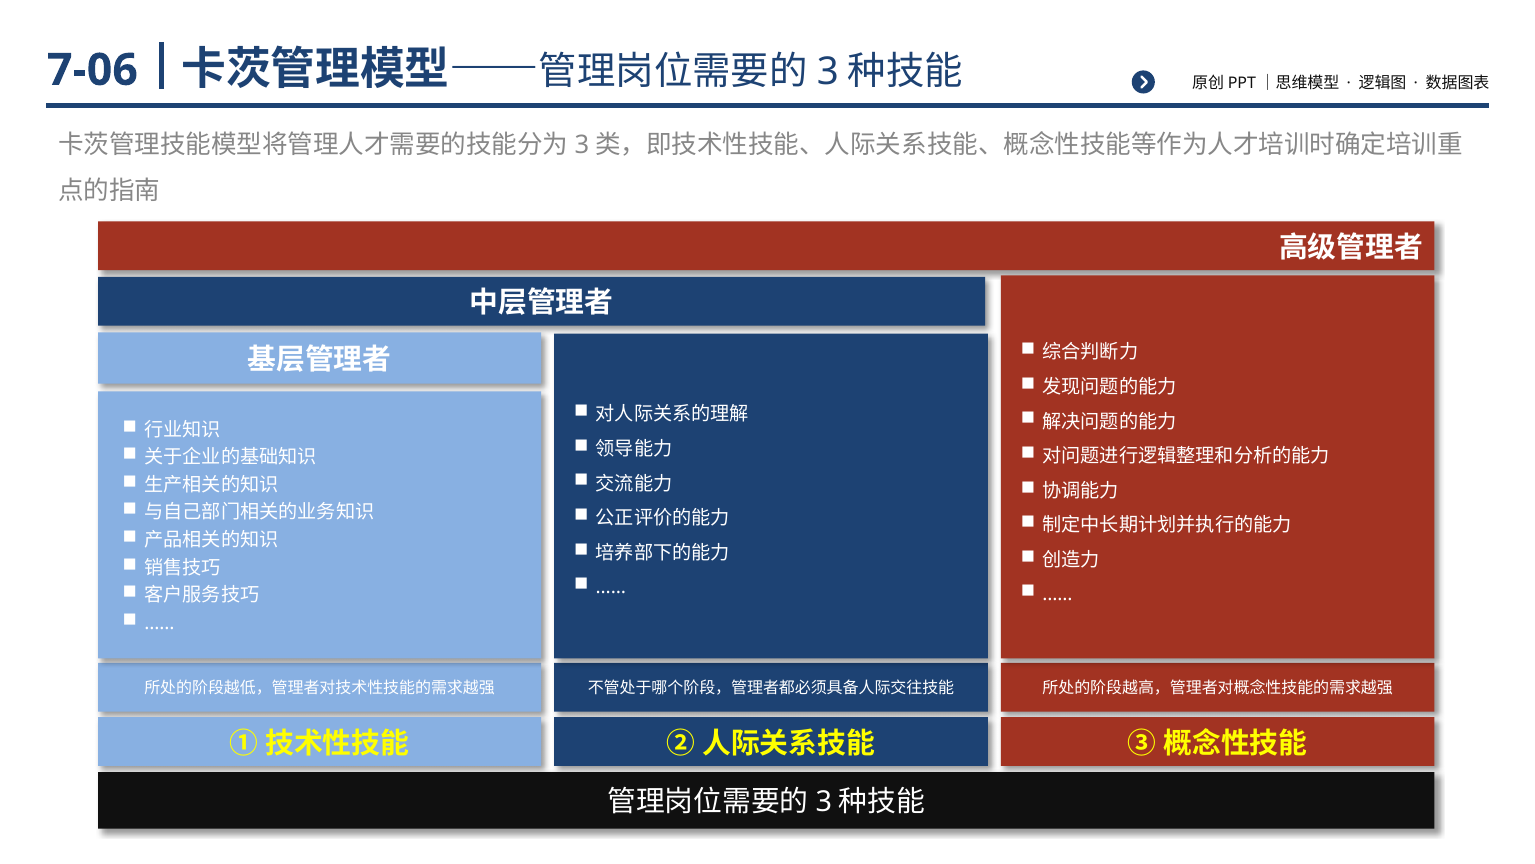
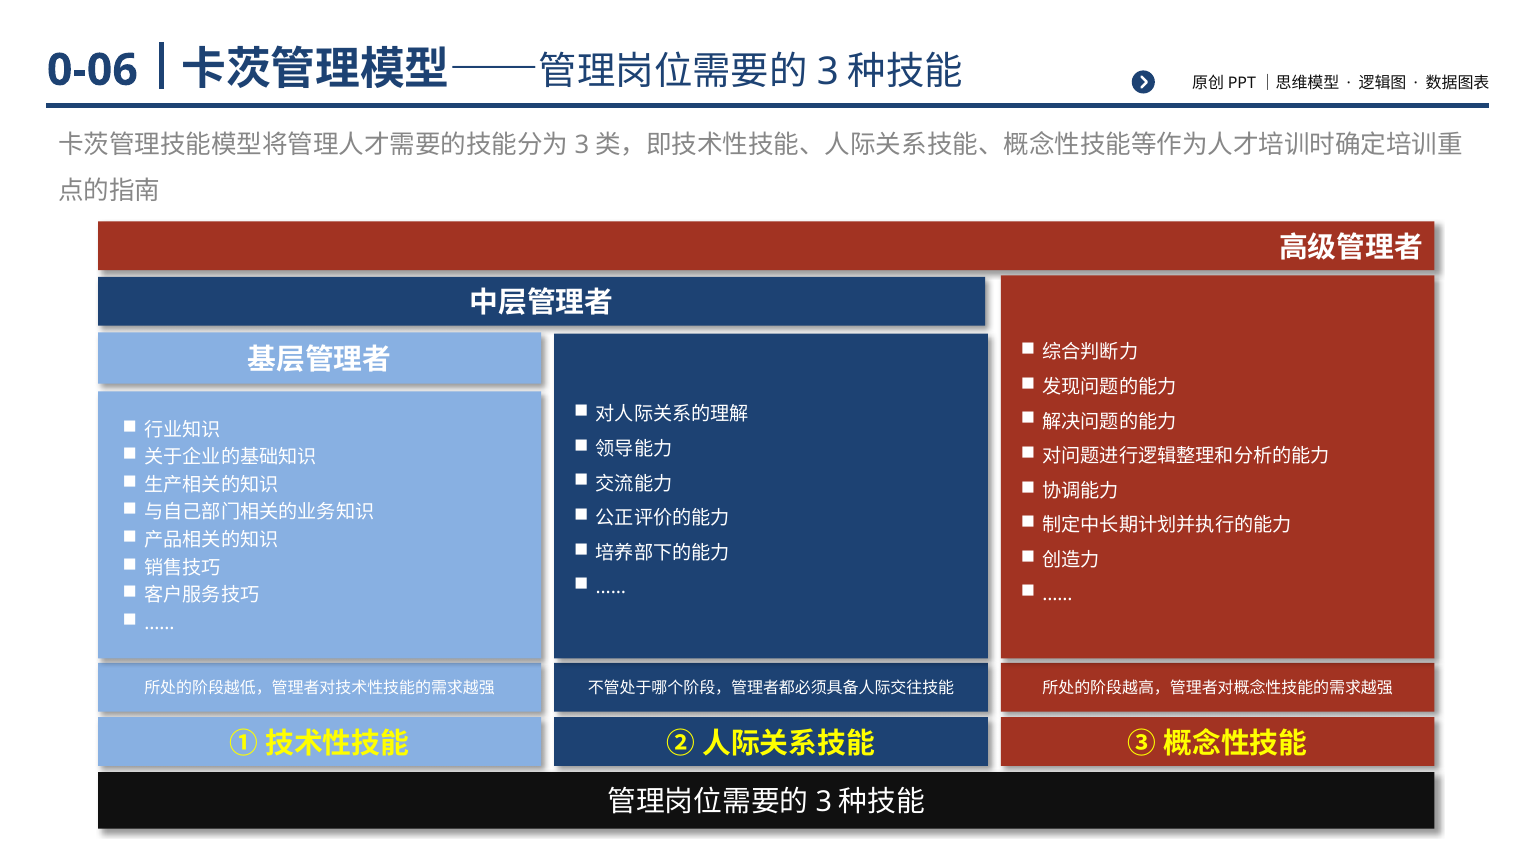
7-06: 7-06 -> 0-06 (92, 70)
